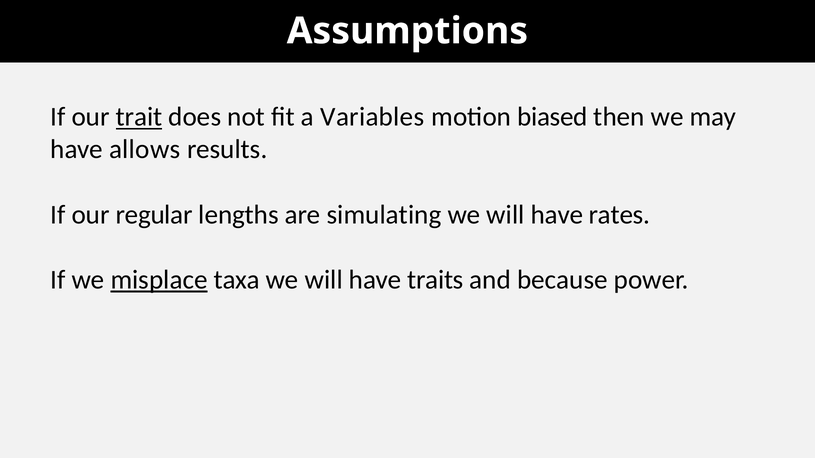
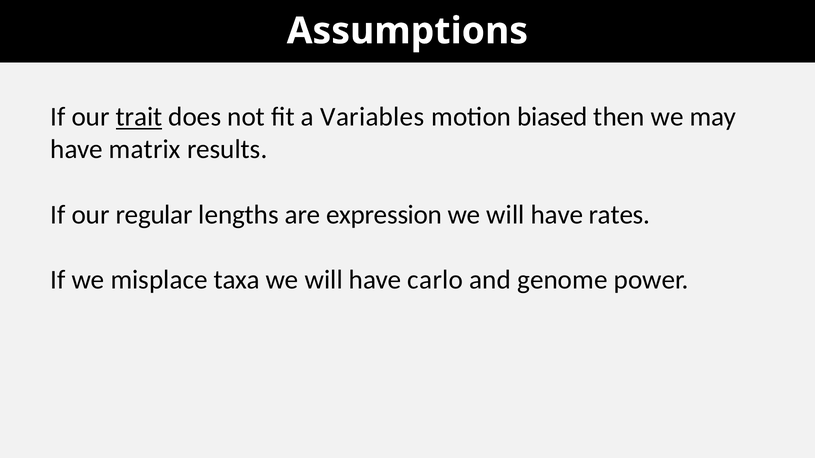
allows: allows -> matrix (145, 150)
simulating: simulating -> expression (384, 215)
misplace underline: present -> none (159, 280)
traits: traits -> carlo (435, 280)
because: because -> genome (562, 280)
